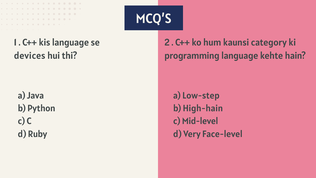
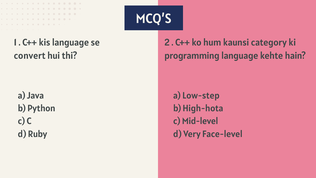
devices: devices -> convert (30, 56)
High-hain: High-hain -> High-hota (203, 108)
